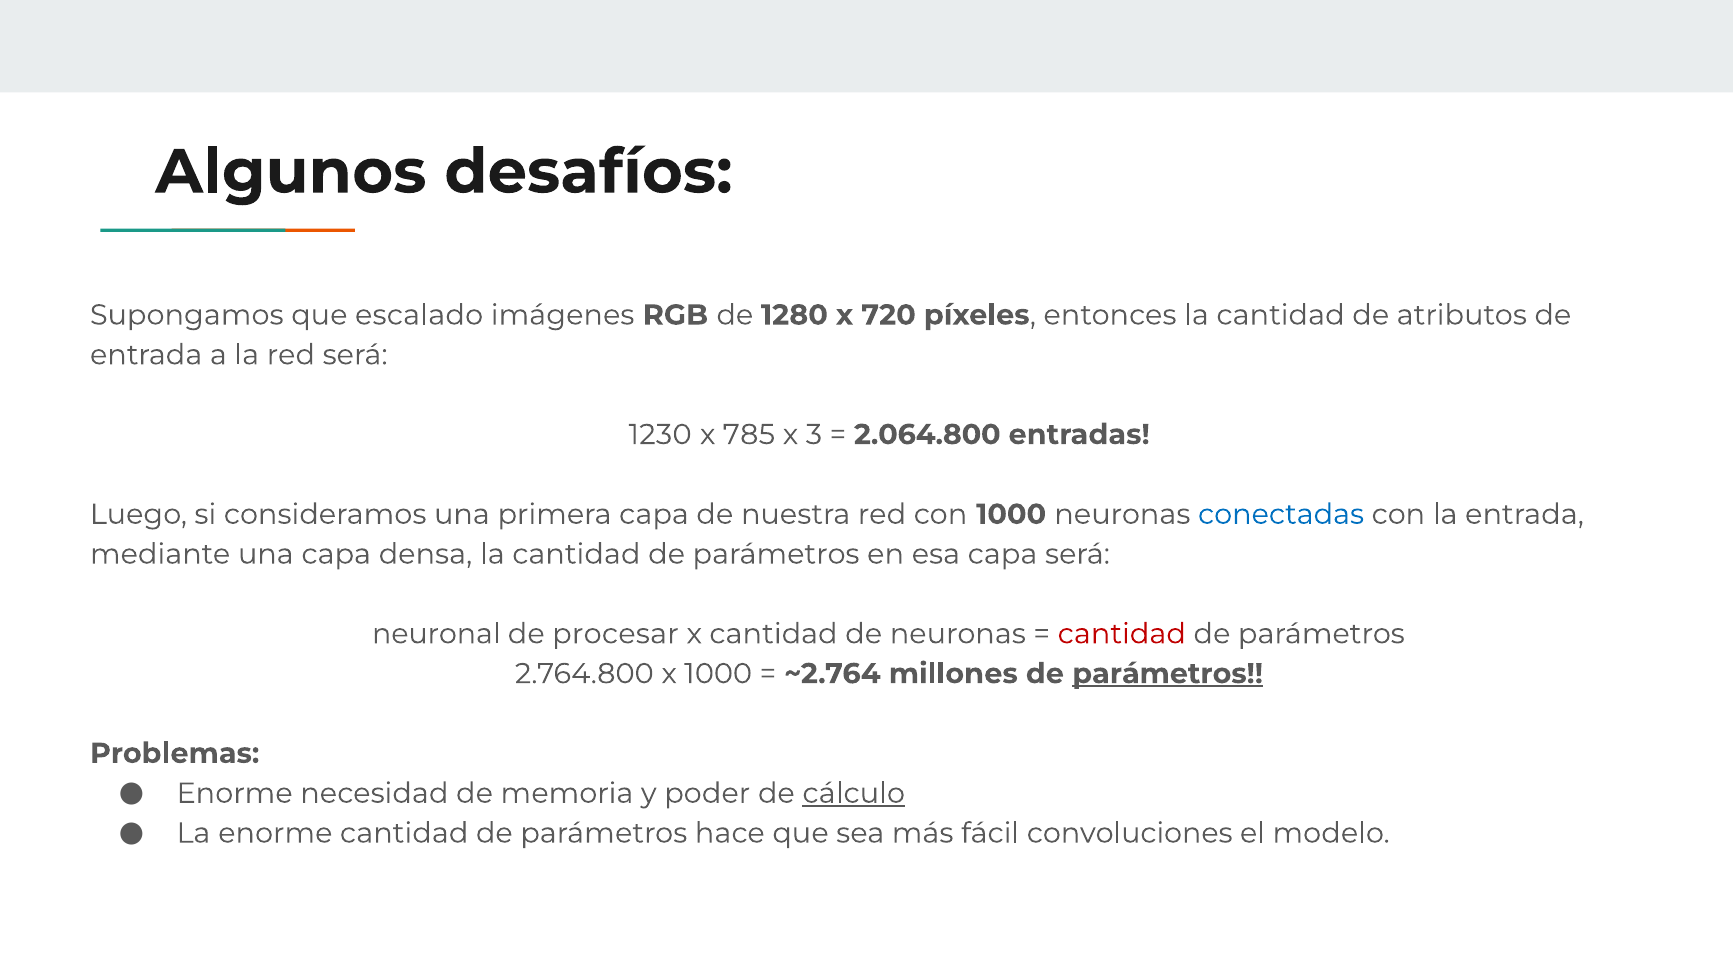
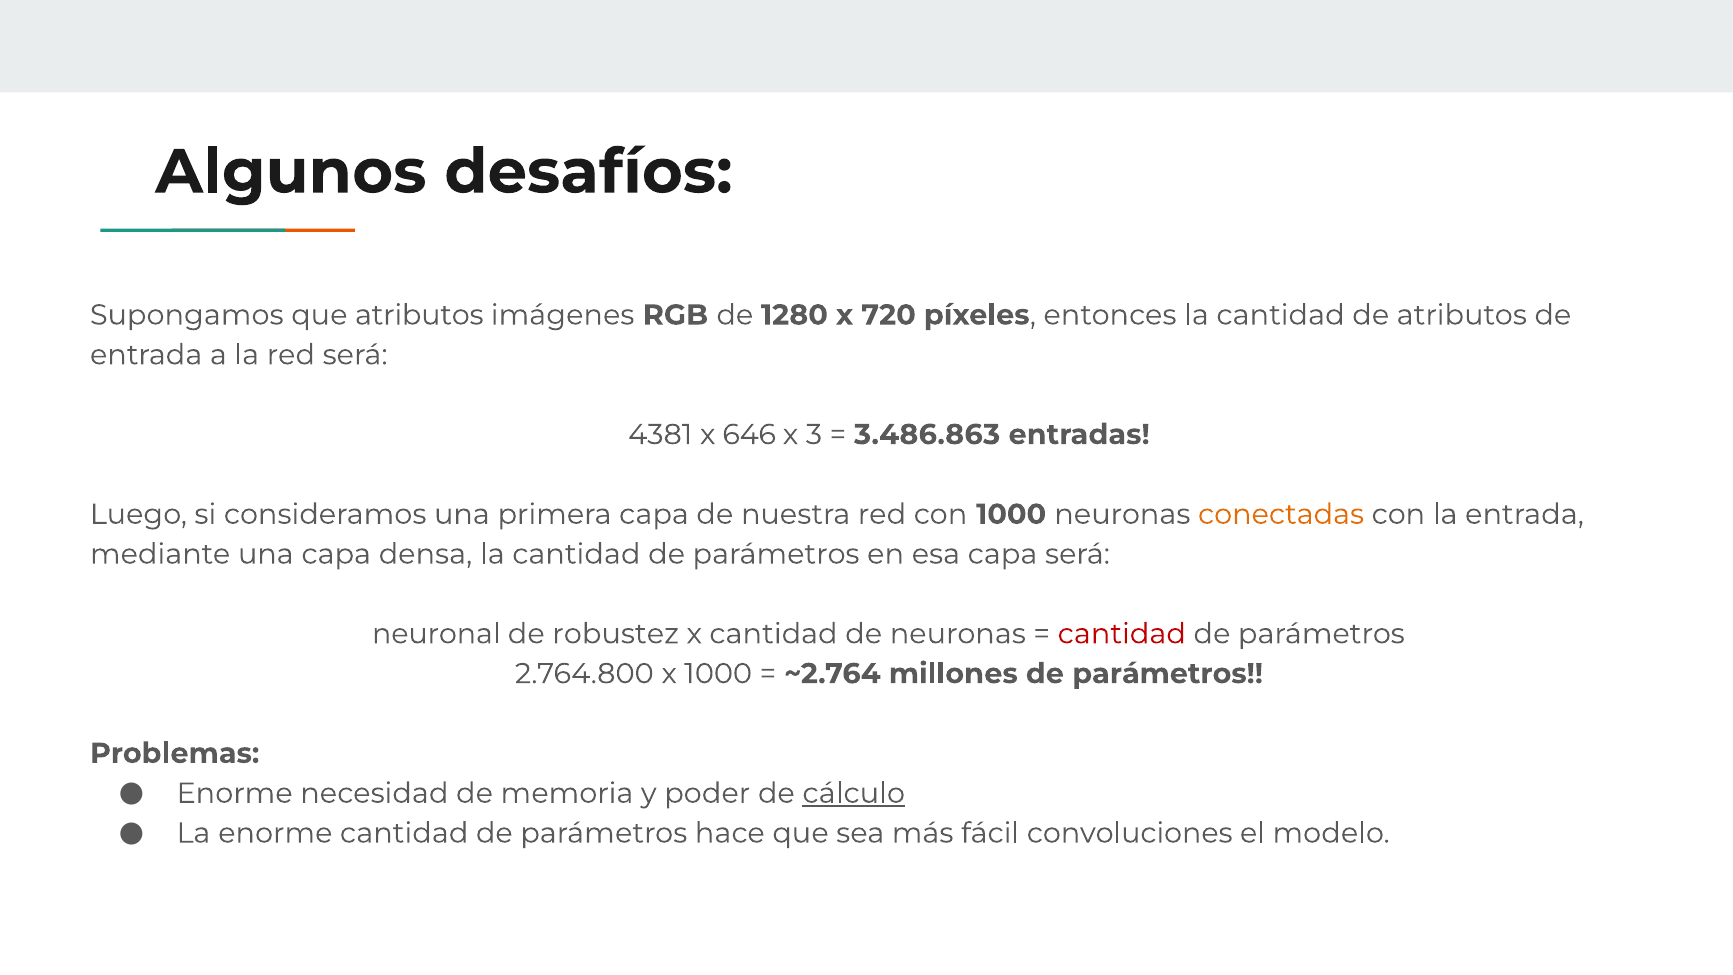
que escalado: escalado -> atributos (419, 315)
1230: 1230 -> 4381 (660, 435)
785: 785 -> 646 (749, 435)
2.064.800: 2.064.800 -> 3.486.863 (927, 435)
conectadas colour: blue -> orange (1281, 514)
procesar: procesar -> robustez (616, 634)
parámetros underline: present -> none (1168, 674)
